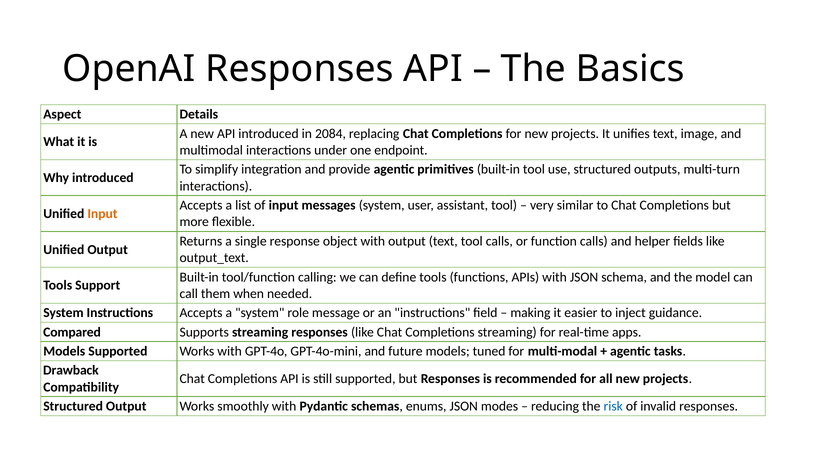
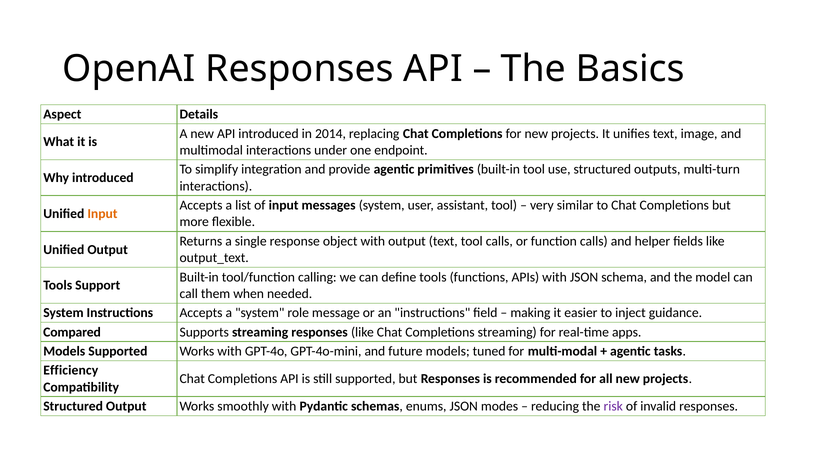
2084: 2084 -> 2014 (330, 134)
Drawback: Drawback -> Efficiency (71, 371)
risk colour: blue -> purple (613, 406)
